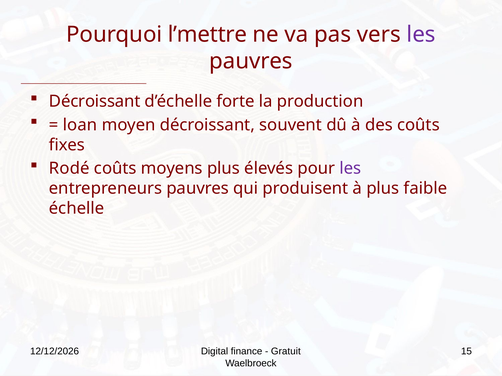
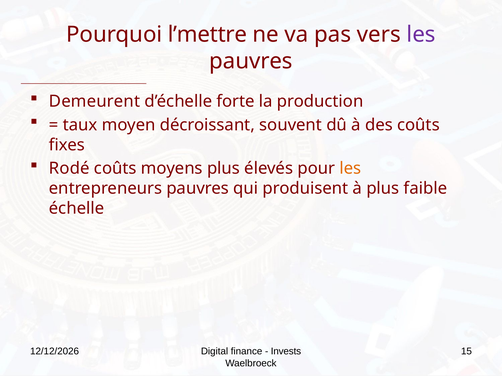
Décroissant: Décroissant -> Demeurent (95, 102)
loan: loan -> taux (80, 125)
les colour: purple -> orange (350, 168)
Gratuit: Gratuit -> Invests (286, 352)
